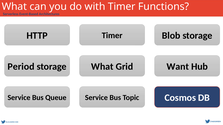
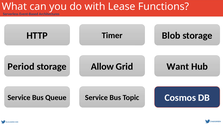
with Timer: Timer -> Lease (122, 7)
storage What: What -> Allow (102, 67)
